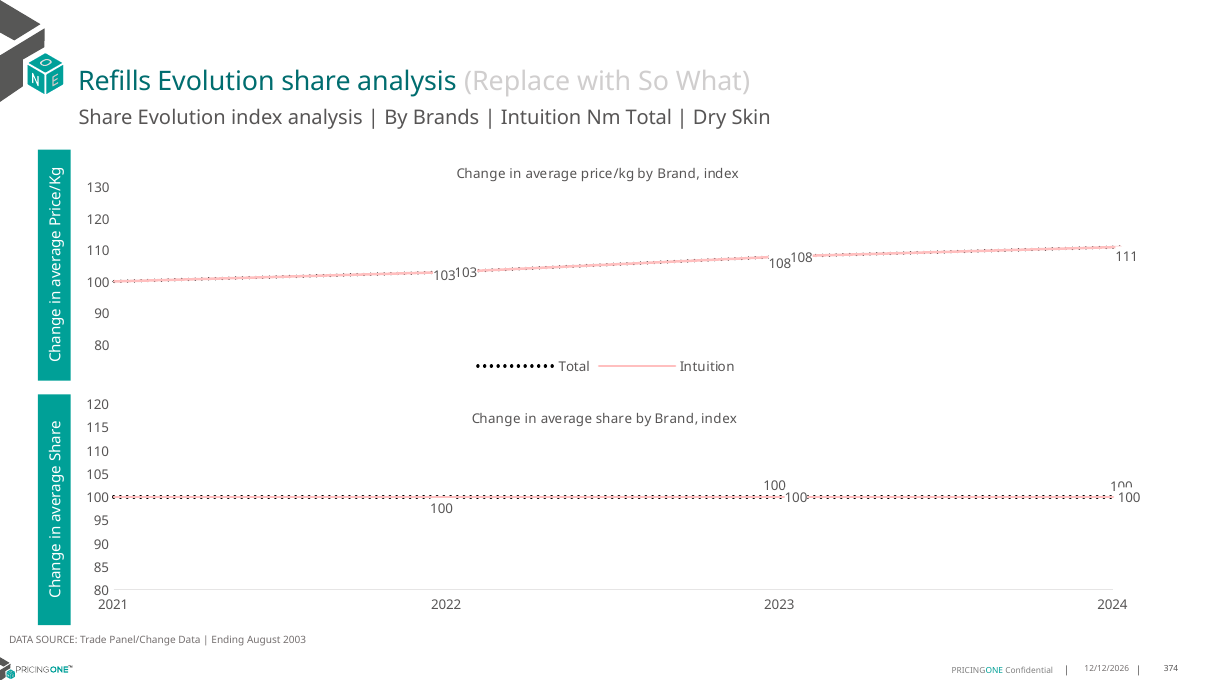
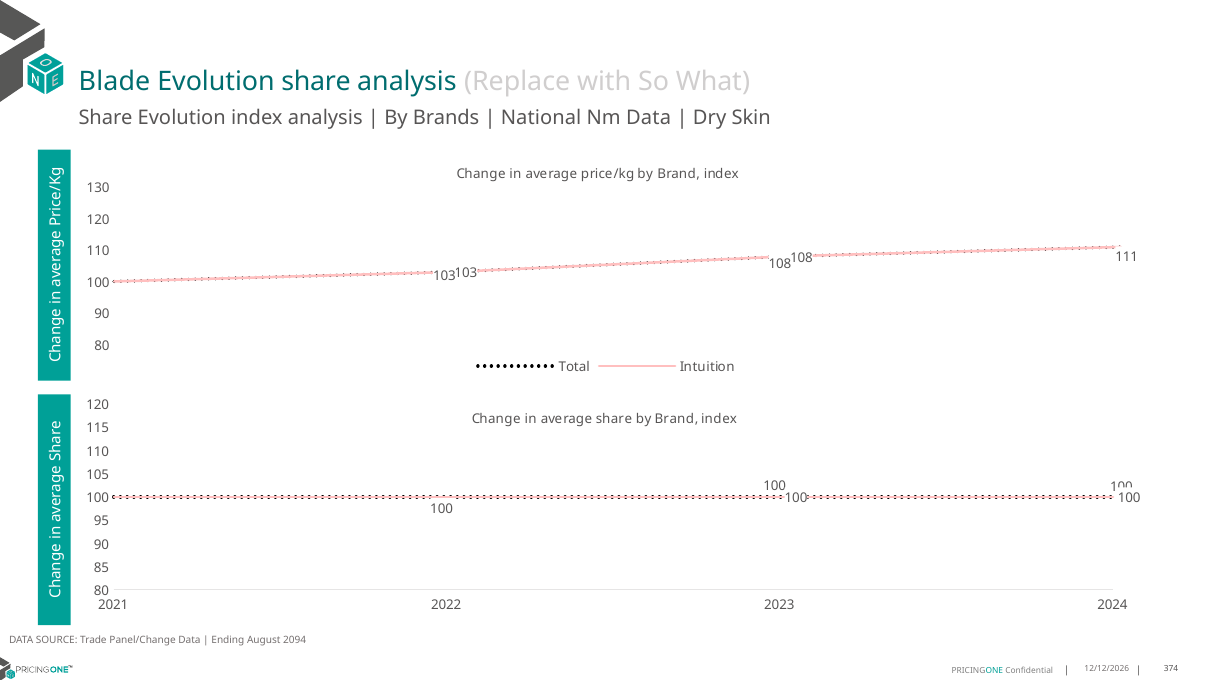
Refills: Refills -> Blade (115, 81)
Intuition: Intuition -> National (541, 118)
Nm Total: Total -> Data (649, 118)
2003: 2003 -> 2094 (295, 640)
